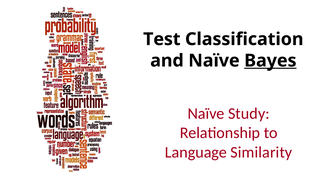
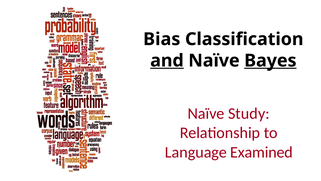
Test: Test -> Bias (162, 39)
and underline: none -> present (167, 60)
Similarity: Similarity -> Examined (261, 152)
